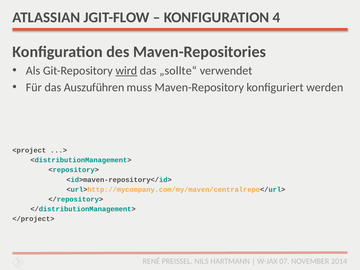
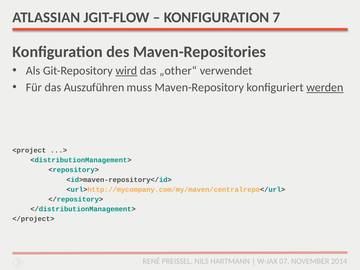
4: 4 -> 7 (276, 17)
„sollte“: „sollte“ -> „other“ (178, 71)
werden underline: none -> present (325, 87)
